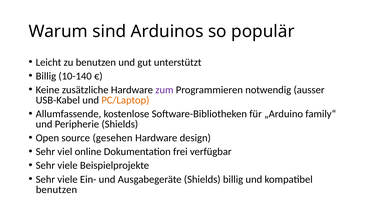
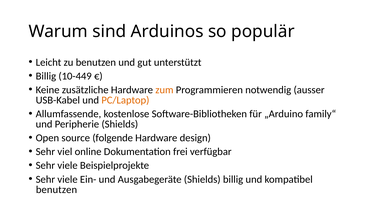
10-140: 10-140 -> 10-449 (75, 76)
zum colour: purple -> orange (164, 90)
gesehen: gesehen -> folgende (113, 138)
